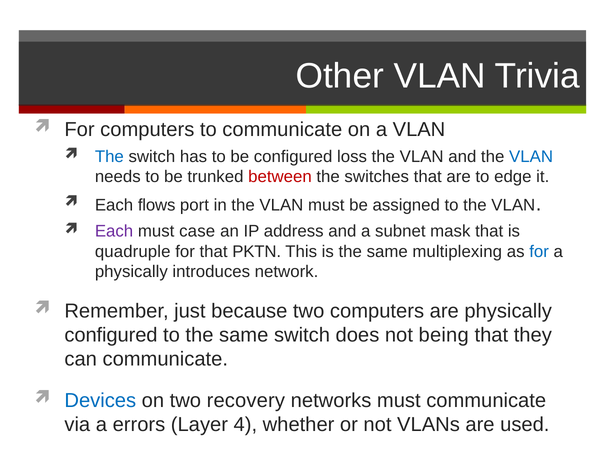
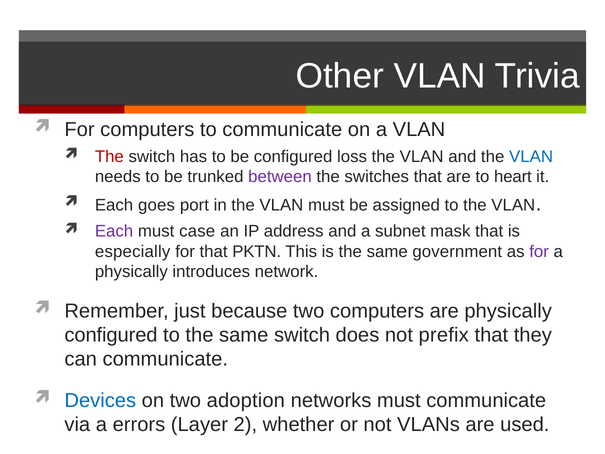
The colour: blue -> red (109, 156)
between colour: red -> purple (280, 177)
edge: edge -> heart (513, 177)
flows: flows -> goes (157, 205)
quadruple: quadruple -> especially (133, 251)
multiplexing: multiplexing -> government (457, 251)
for colour: blue -> purple (539, 251)
being: being -> prefix (444, 335)
recovery: recovery -> adoption (246, 400)
4: 4 -> 2 (245, 424)
